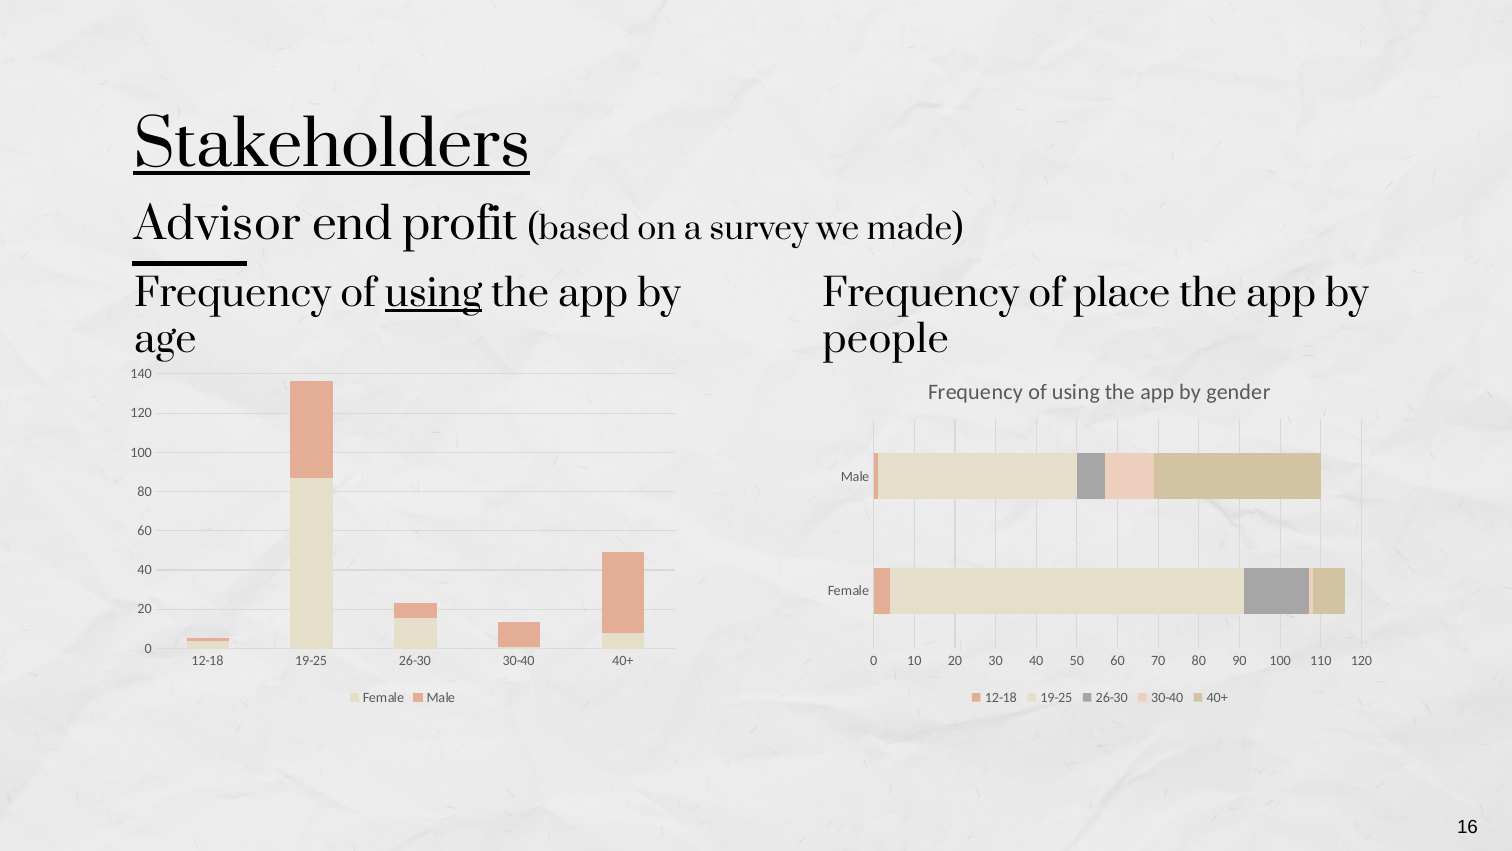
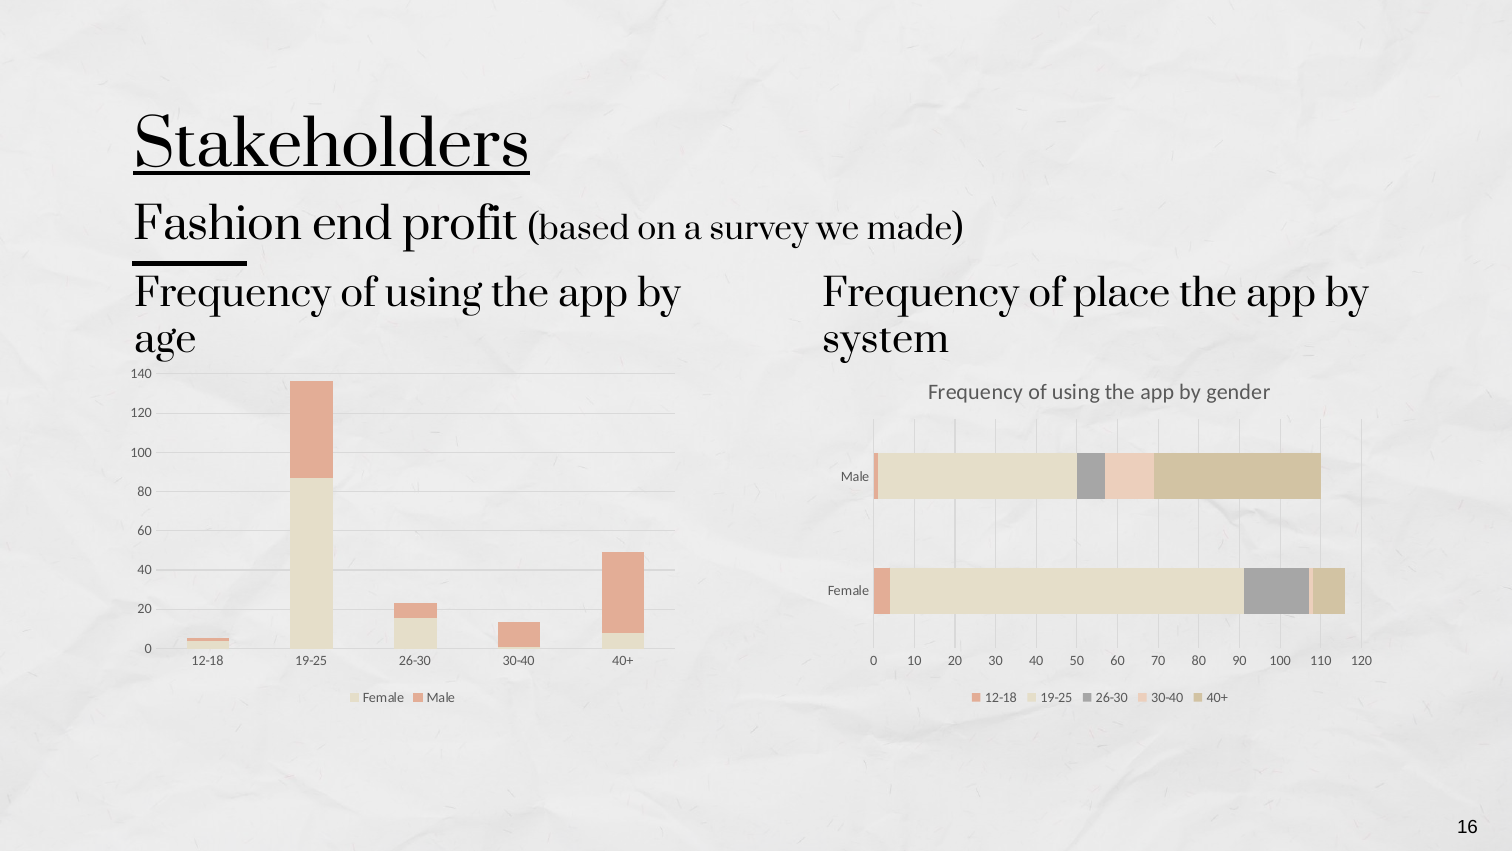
Advisor: Advisor -> Fashion (218, 225)
using underline: present -> none (434, 294)
people: people -> system (886, 339)
